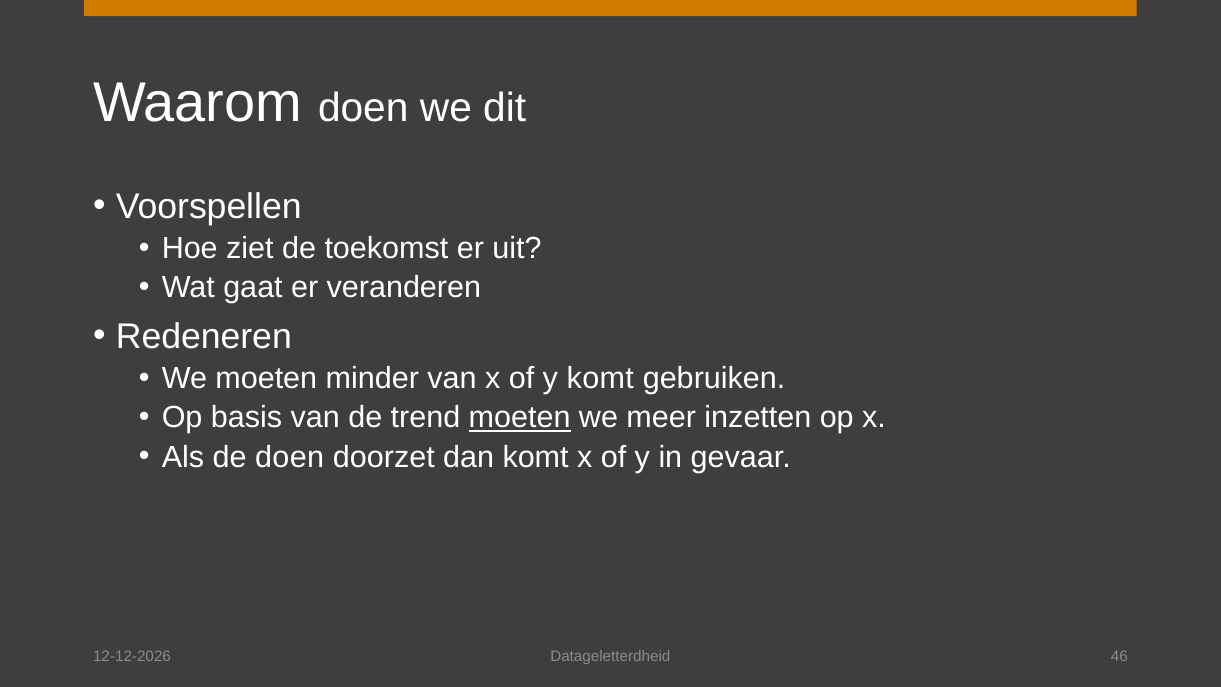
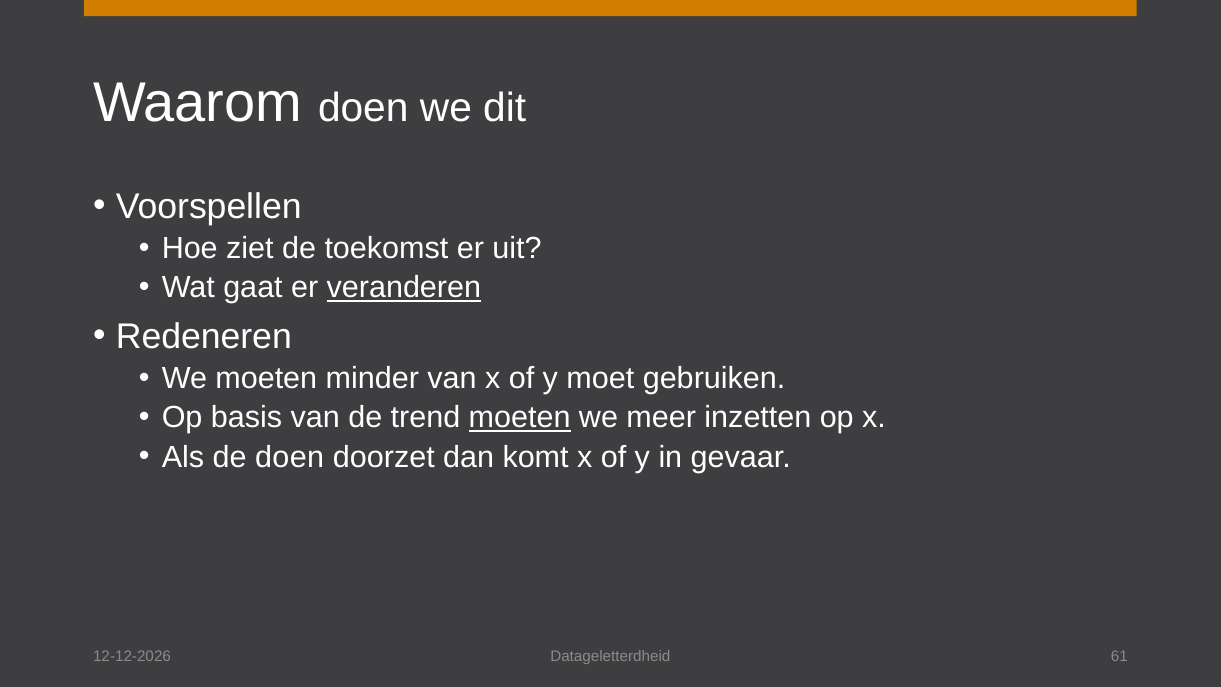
veranderen underline: none -> present (404, 288)
y komt: komt -> moet (600, 378)
46: 46 -> 61 (1119, 656)
